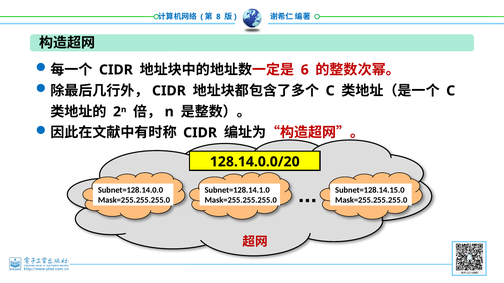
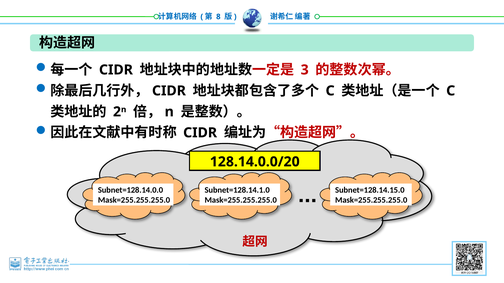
6: 6 -> 3 (305, 70)
